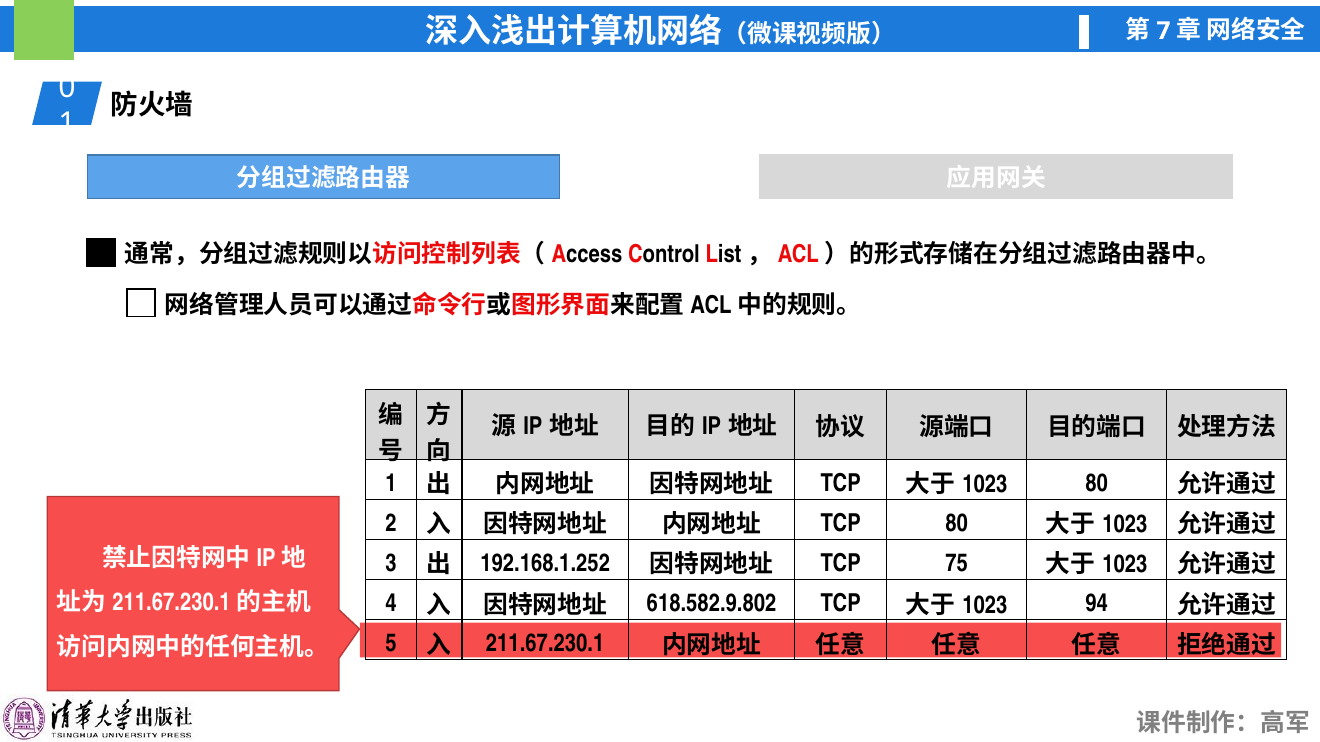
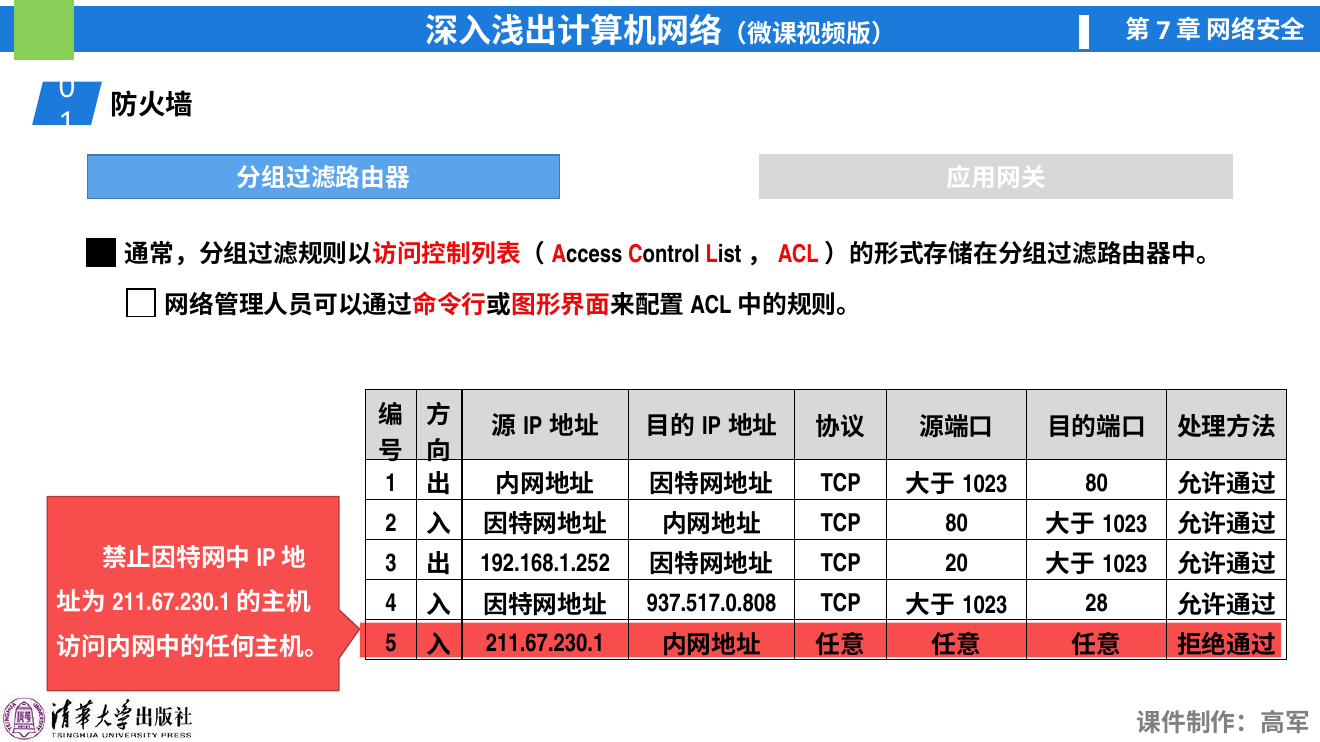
75: 75 -> 20 (957, 564)
618.582.9.802: 618.582.9.802 -> 937.517.0.808 (712, 604)
94: 94 -> 28 (1097, 604)
